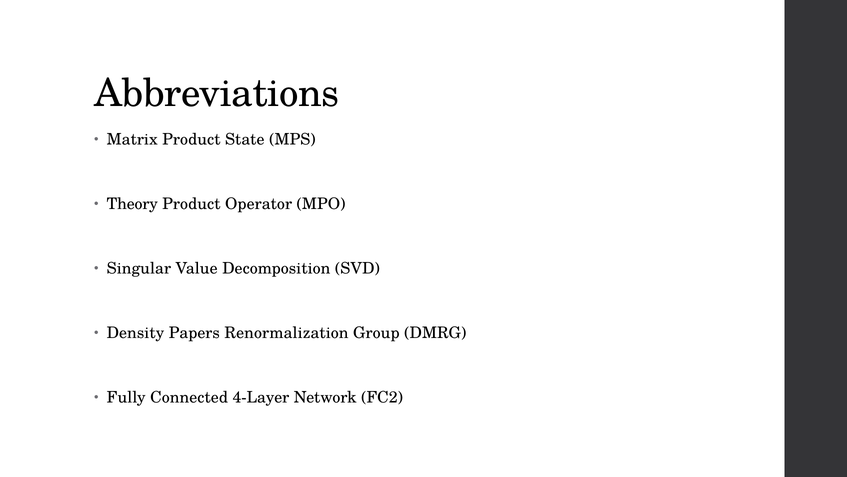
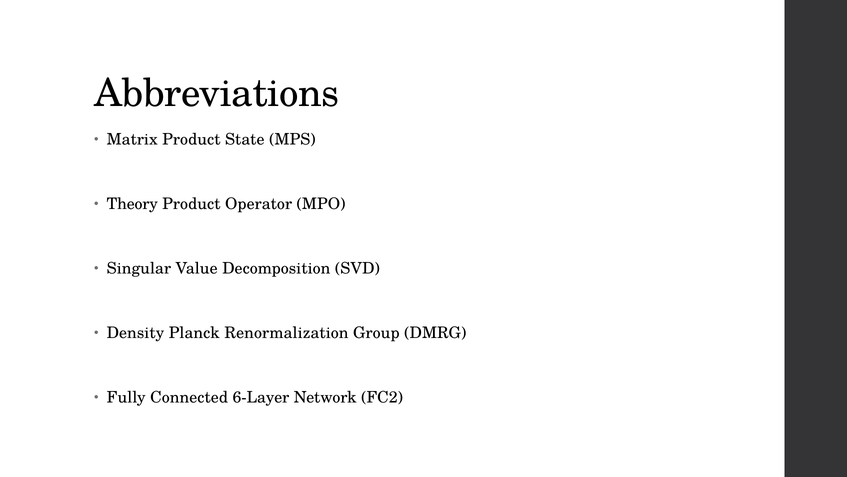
Papers: Papers -> Planck (194, 333)
4-Layer: 4-Layer -> 6-Layer (261, 397)
